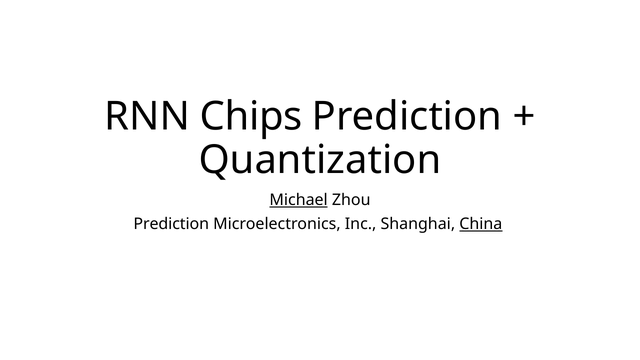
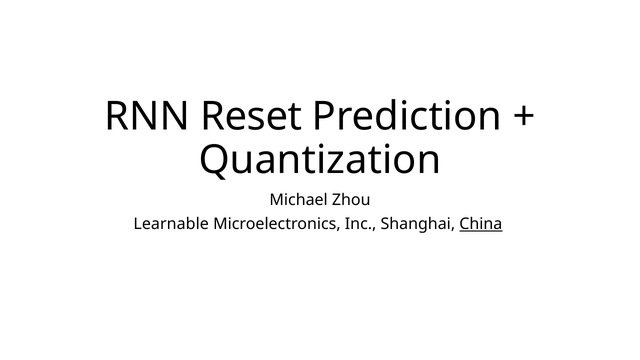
Chips: Chips -> Reset (251, 117)
Michael underline: present -> none (299, 200)
Prediction: Prediction -> Learnable (171, 224)
